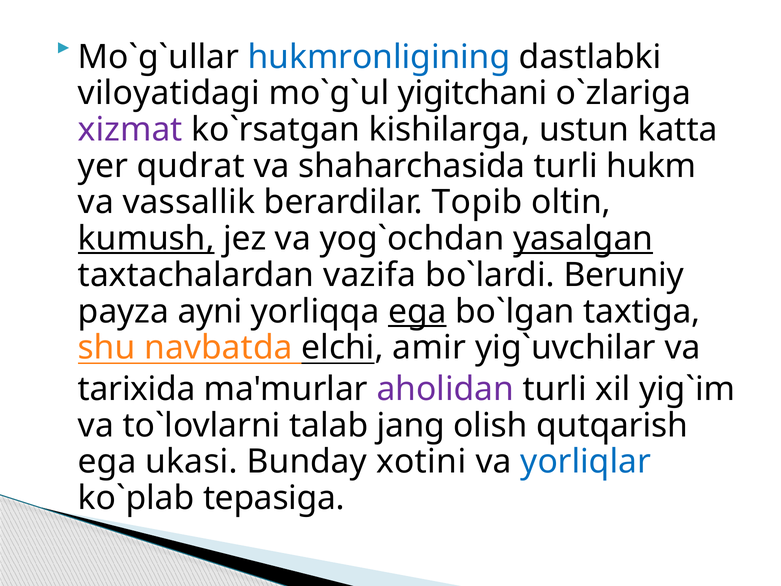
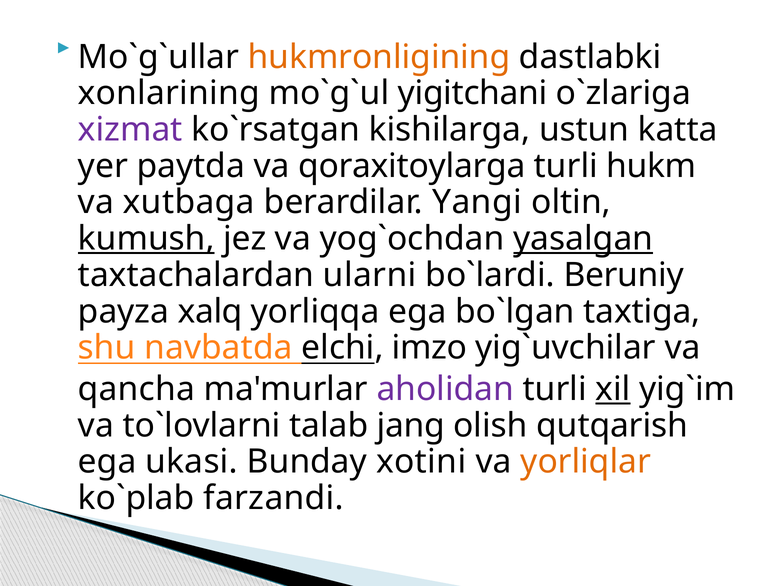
hukmronligining colour: blue -> orange (379, 57)
viloyatidagi: viloyatidagi -> xonlarining (169, 93)
qudrat: qudrat -> paytda (191, 166)
shaharchasida: shaharchasida -> qoraxitoylarga (412, 166)
vassallik: vassallik -> xutbaga (189, 202)
Topib: Topib -> Yangi (477, 202)
vazifa: vazifa -> ularni (370, 275)
ayni: ayni -> xalq (210, 311)
ega underline: present -> none (417, 311)
amir: amir -> imzo (430, 348)
tarixida: tarixida -> qancha (137, 389)
xil underline: none -> present (613, 389)
yorliqlar colour: blue -> orange (586, 462)
tepasiga: tepasiga -> farzandi (274, 498)
